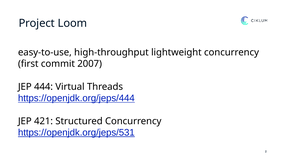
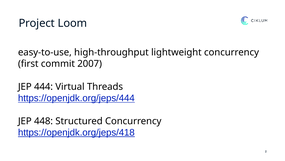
421: 421 -> 448 (44, 121)
https://openjdk.org/jeps/531: https://openjdk.org/jeps/531 -> https://openjdk.org/jeps/418 (76, 132)
